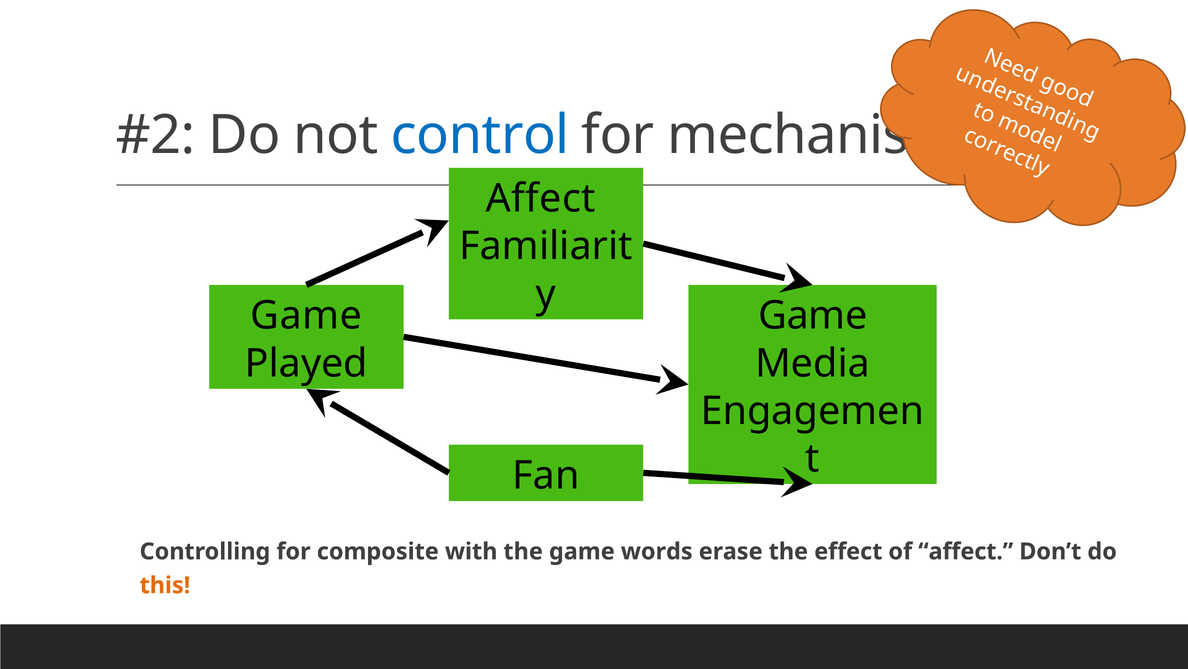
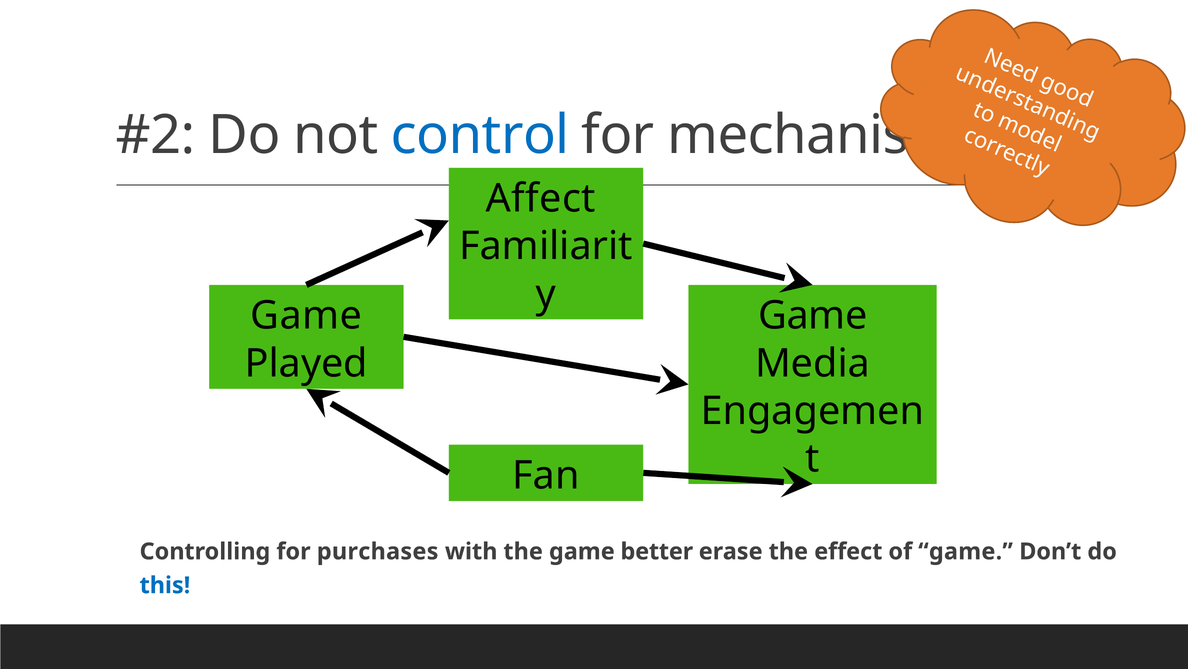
composite: composite -> purchases (378, 551)
words: words -> better (657, 551)
of affect: affect -> game (966, 551)
this colour: orange -> blue (165, 585)
